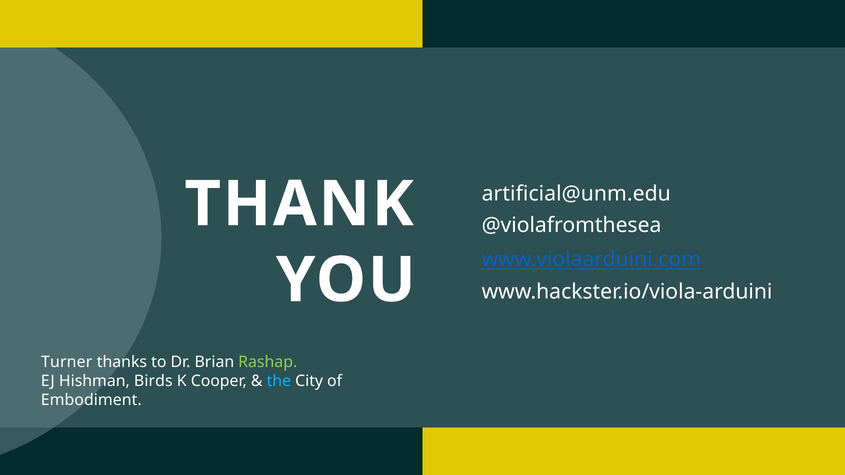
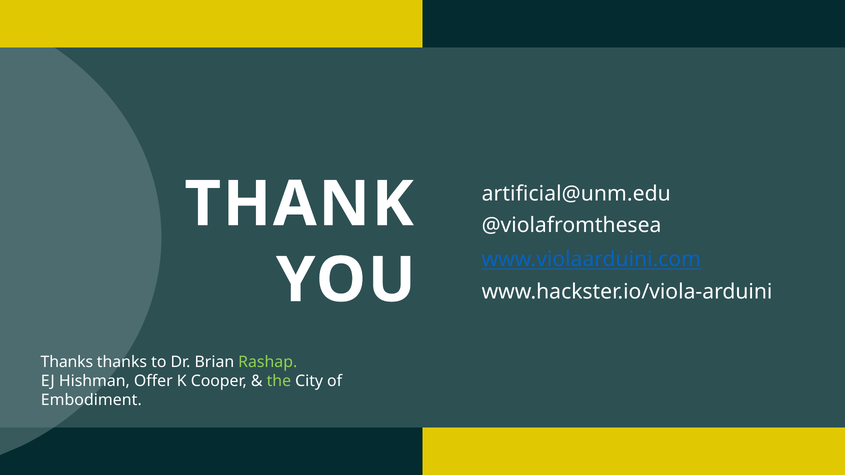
Turner: Turner -> Thanks (67, 362)
Birds: Birds -> Offer (153, 381)
the colour: light blue -> light green (279, 381)
